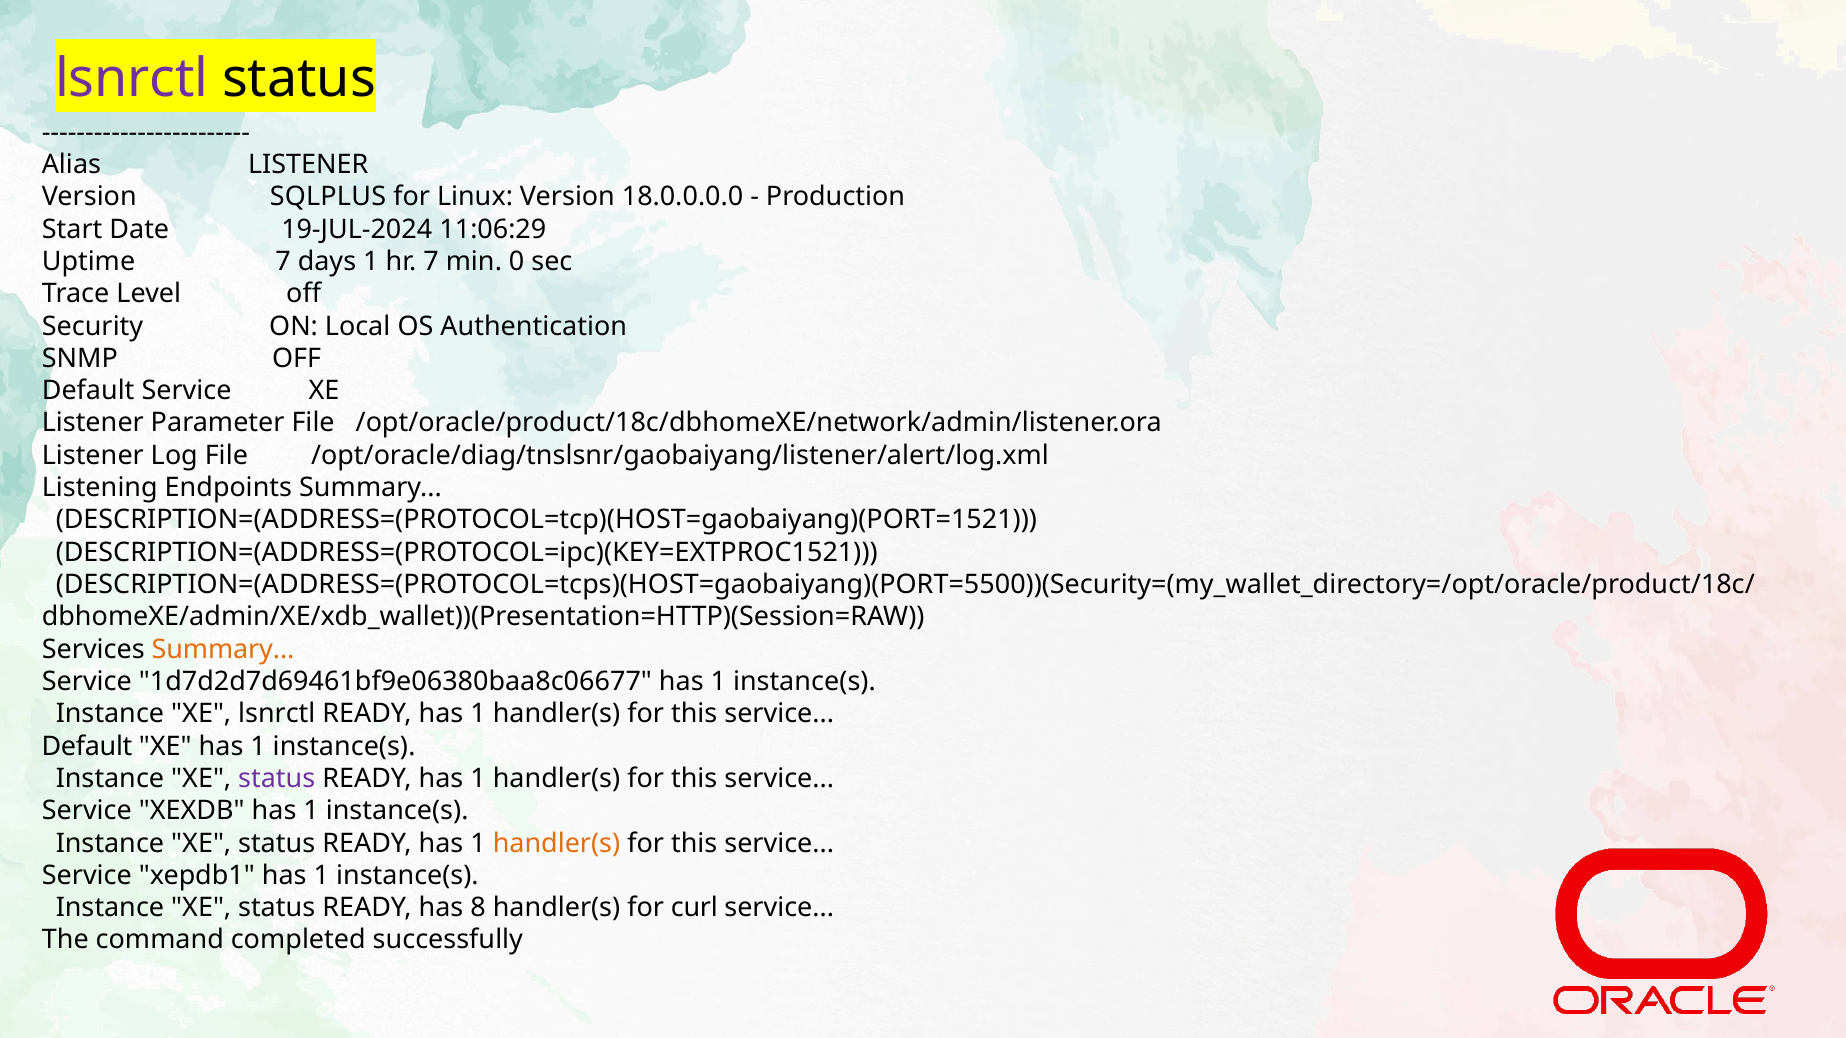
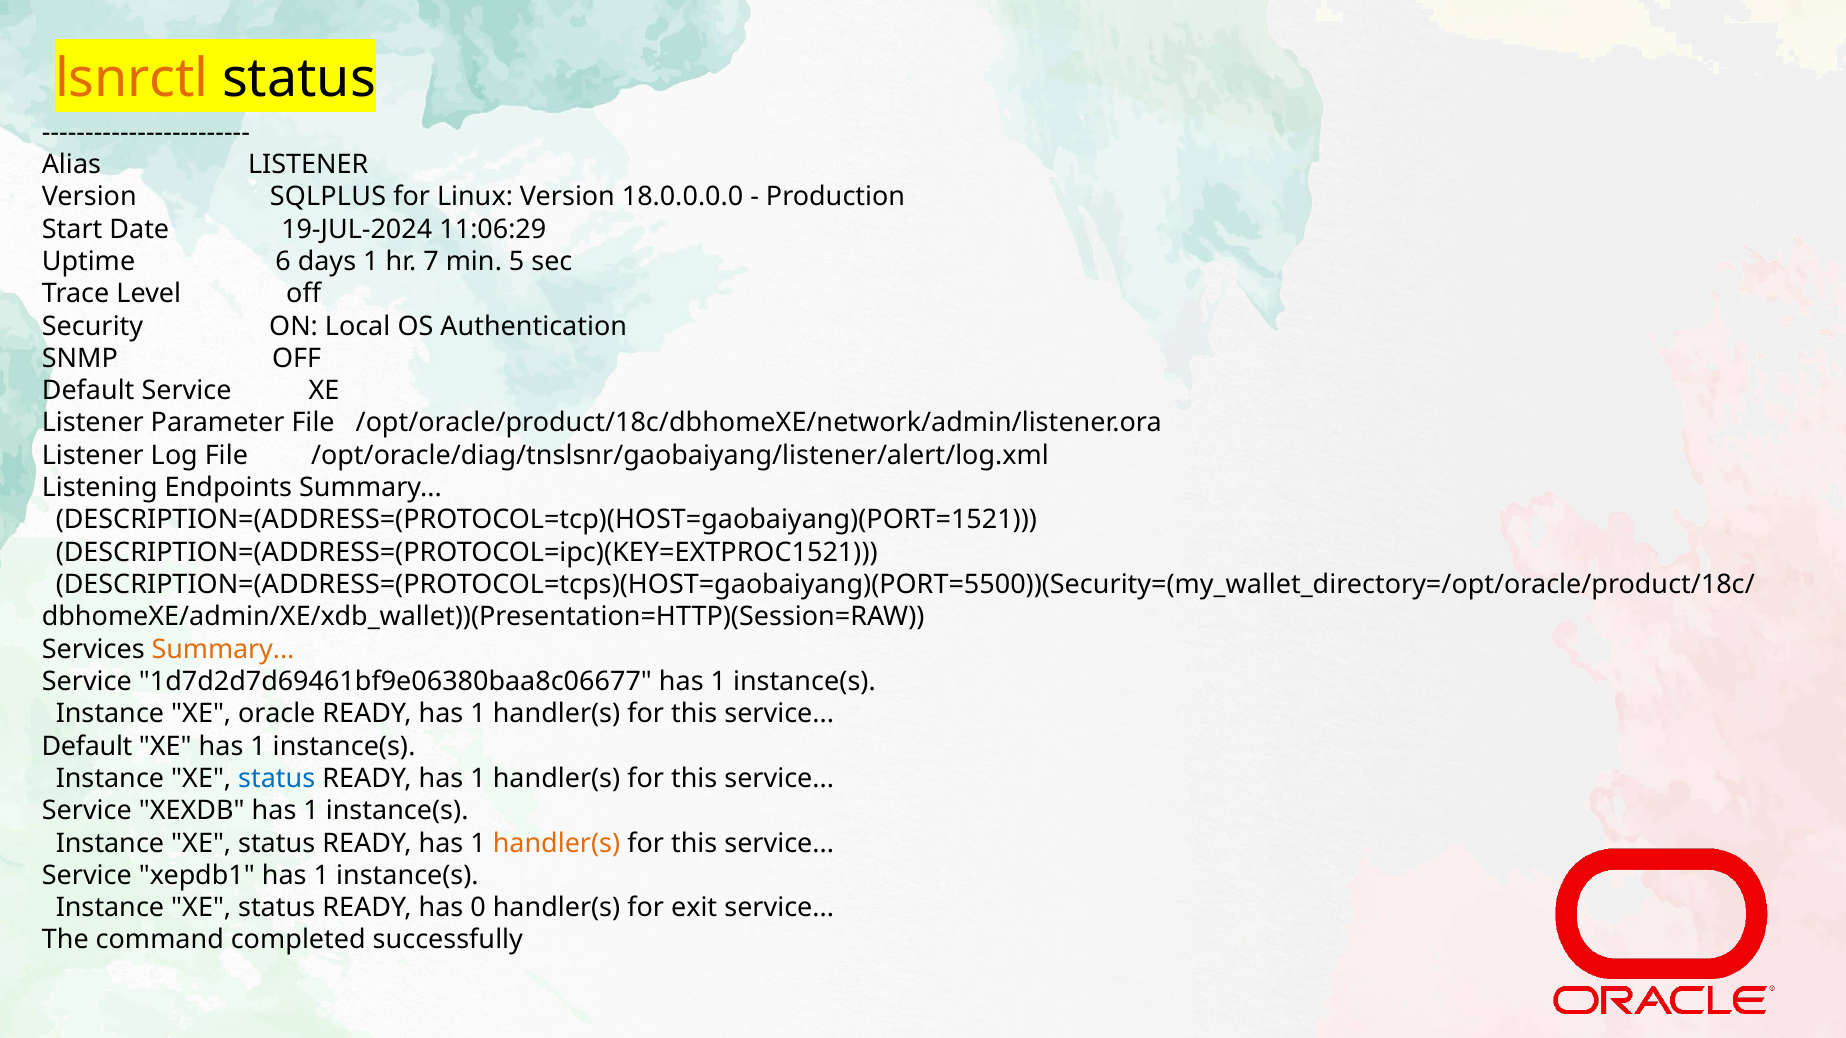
lsnrctl colour: purple -> orange (132, 79)
Uptime 7: 7 -> 6 (283, 262)
0: 0 -> 5 (517, 262)
XE lsnrctl: lsnrctl -> oracle (277, 714)
status colour: purple -> blue (277, 779)
8: 8 -> 0 (478, 908)
curl: curl -> exit (694, 908)
